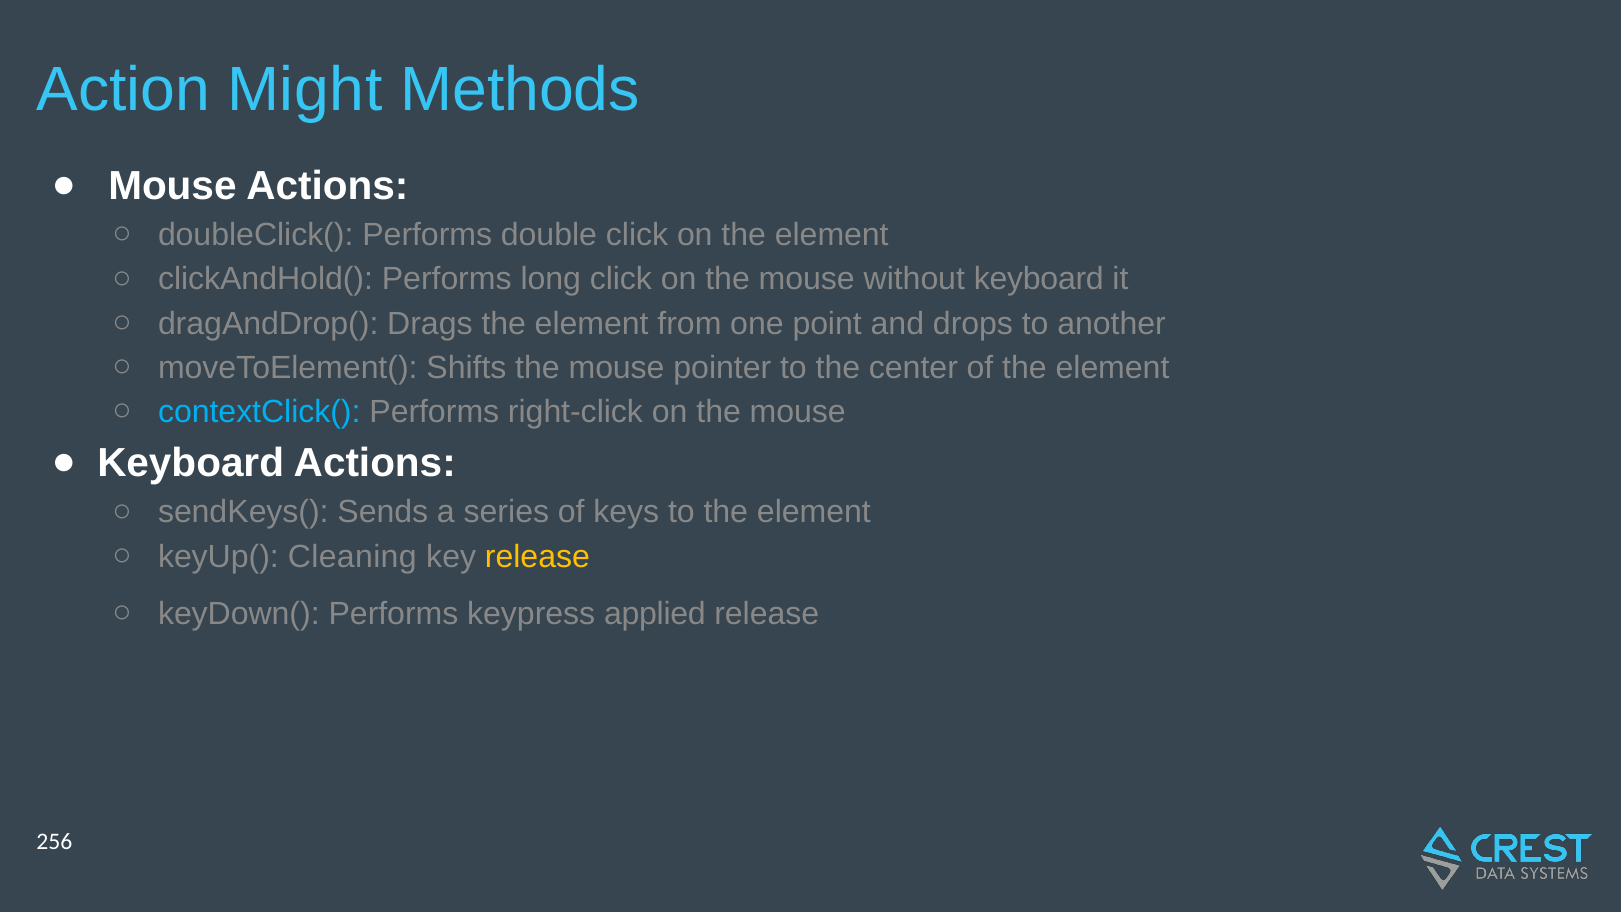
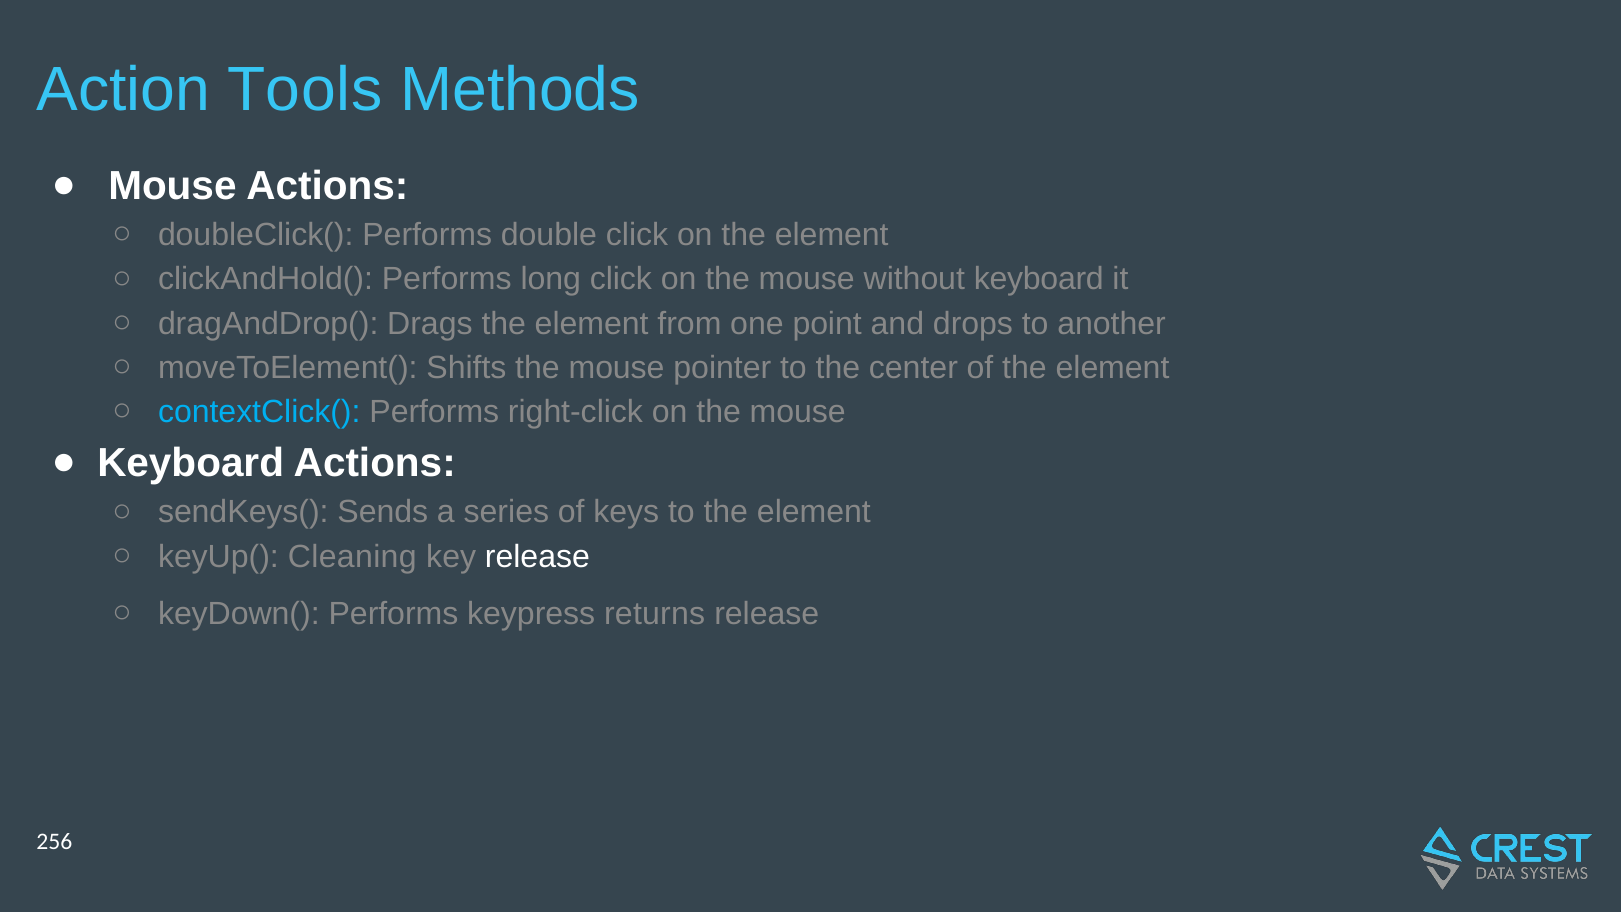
Might: Might -> Tools (305, 89)
release colour: yellow -> white (537, 556)
applied: applied -> returns (655, 614)
